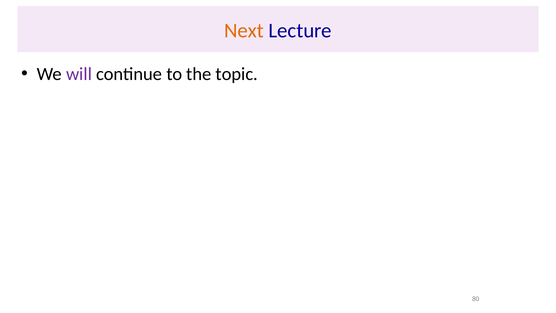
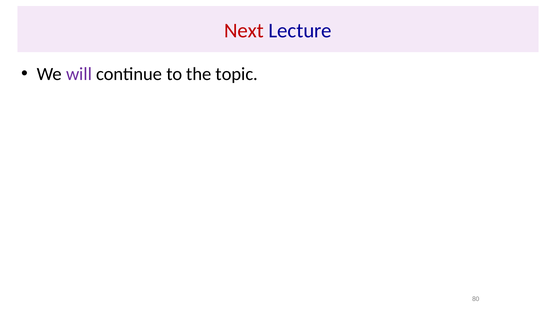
Next colour: orange -> red (244, 31)
